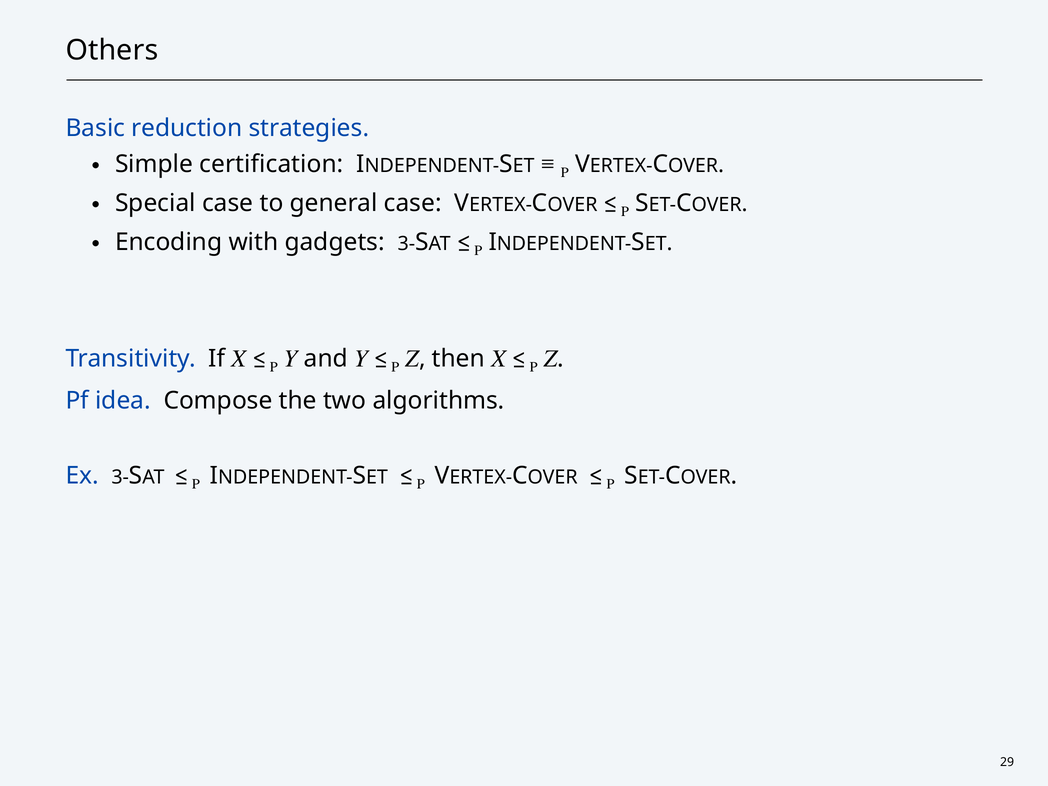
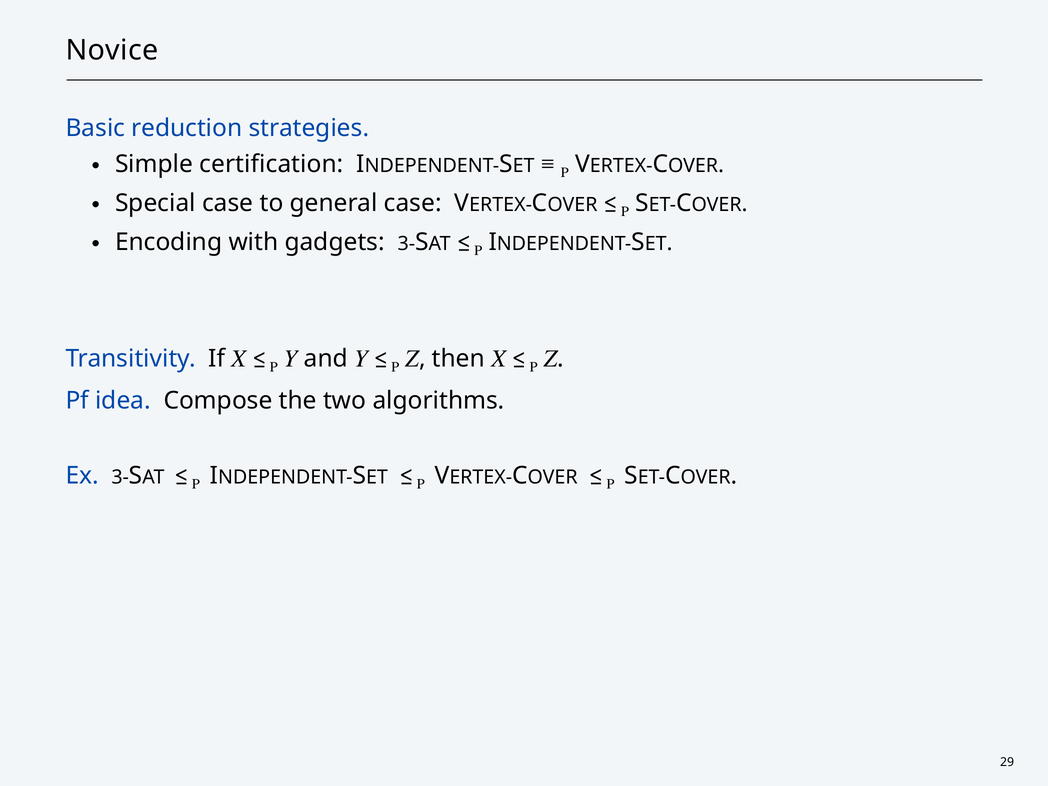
Others: Others -> Novice (112, 50)
